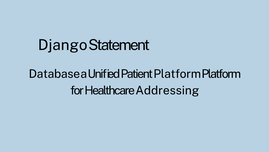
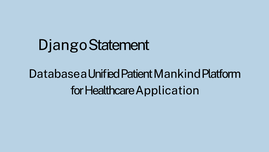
Patient Platform: Platform -> Mankind (177, 74)
Addressing: Addressing -> Application (167, 90)
